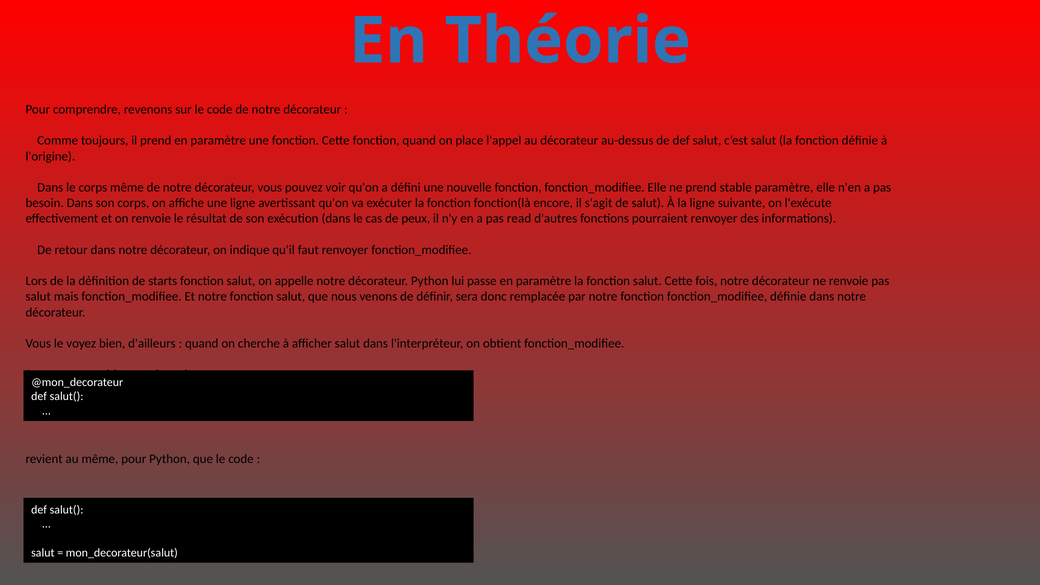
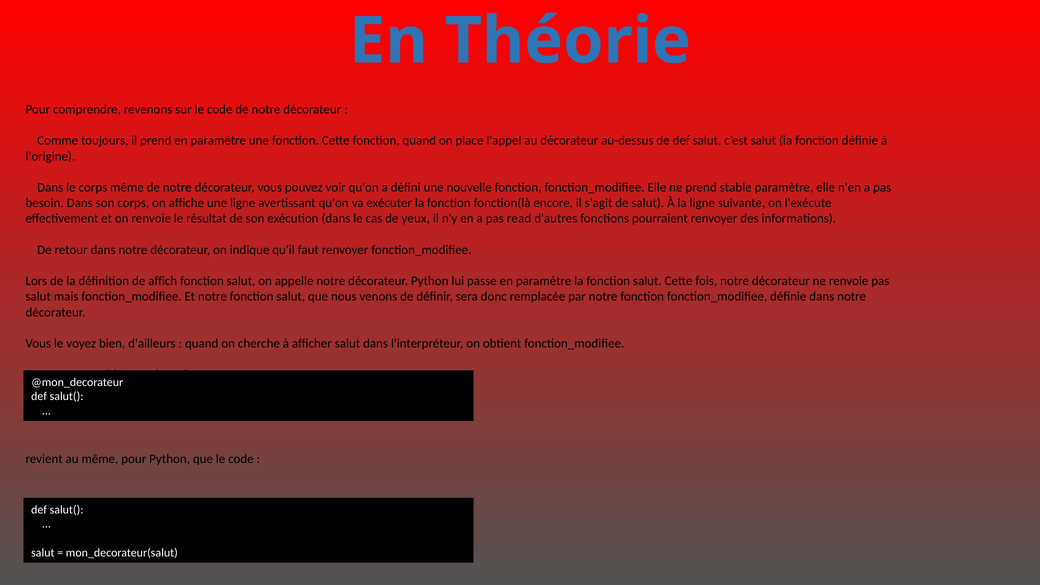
peux: peux -> yeux (416, 219)
starts: starts -> affich (163, 281)
